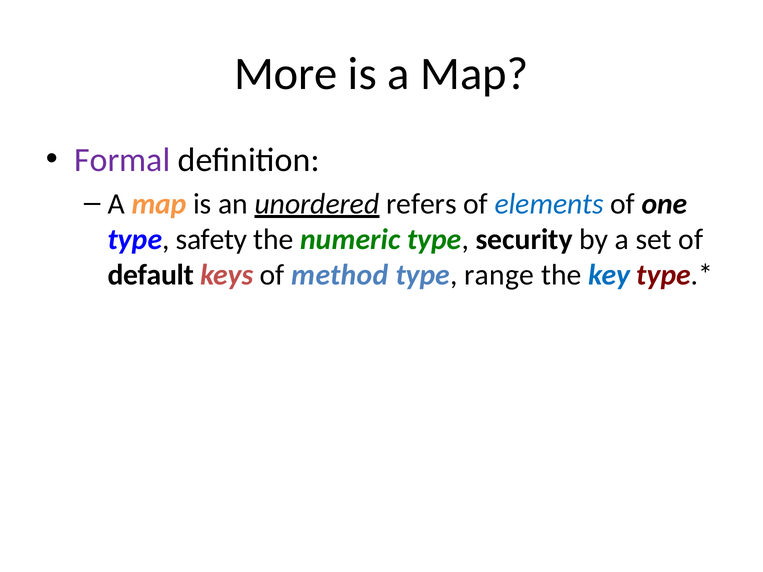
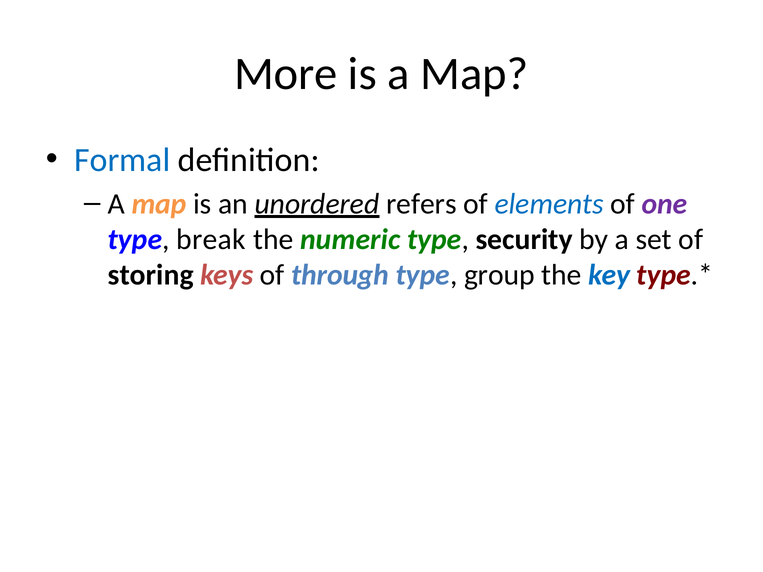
Formal colour: purple -> blue (122, 160)
one colour: black -> purple (665, 204)
safety: safety -> break (211, 240)
default: default -> storing (151, 275)
method: method -> through (340, 275)
range: range -> group (499, 275)
